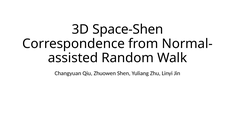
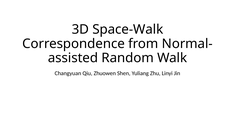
Space-Shen: Space-Shen -> Space-Walk (128, 29)
